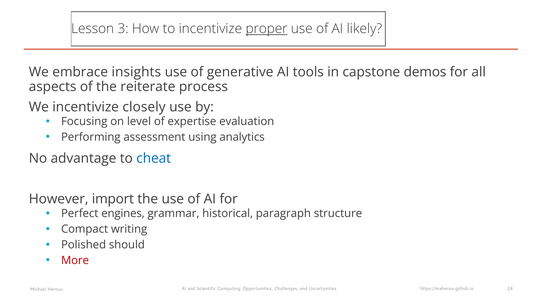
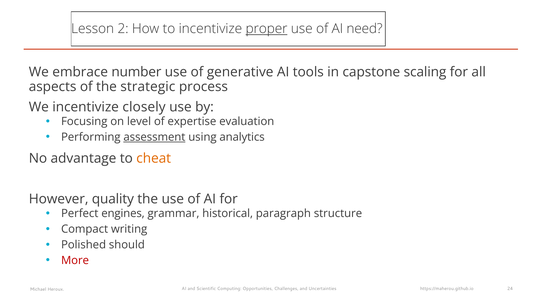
3: 3 -> 2 (123, 29)
likely: likely -> need (365, 29)
insights: insights -> number (136, 72)
demos: demos -> scaling (425, 72)
reiterate: reiterate -> strategic (148, 87)
assessment underline: none -> present (154, 137)
cheat colour: blue -> orange (154, 158)
import: import -> quality (113, 199)
